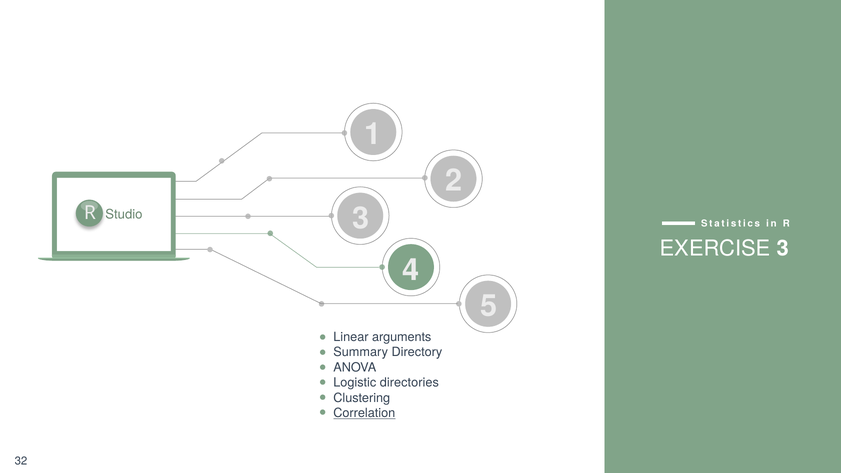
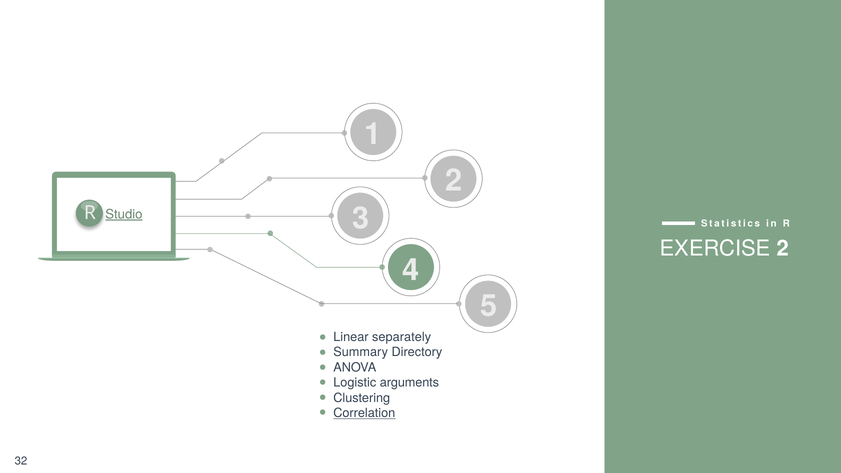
Studio underline: none -> present (124, 215)
EXERCISE 3: 3 -> 2 (783, 248)
arguments: arguments -> separately (402, 337)
directories: directories -> arguments (409, 383)
